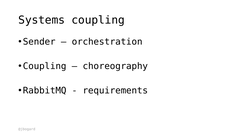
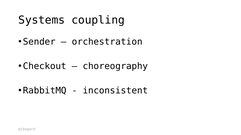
Coupling: Coupling -> Checkout (45, 66)
requirements: requirements -> inconsistent (115, 91)
